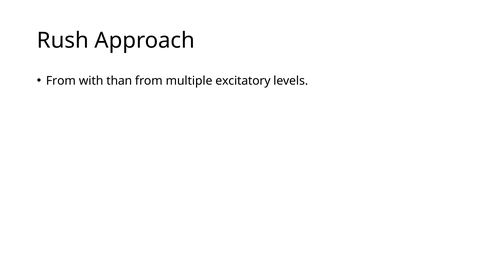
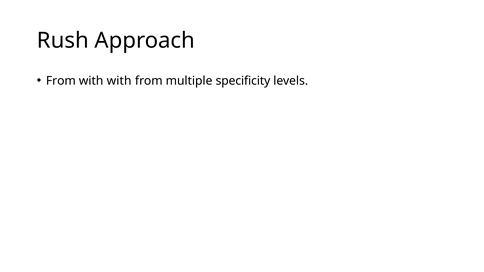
with than: than -> with (119, 81)
excitatory: excitatory -> specificity (243, 81)
